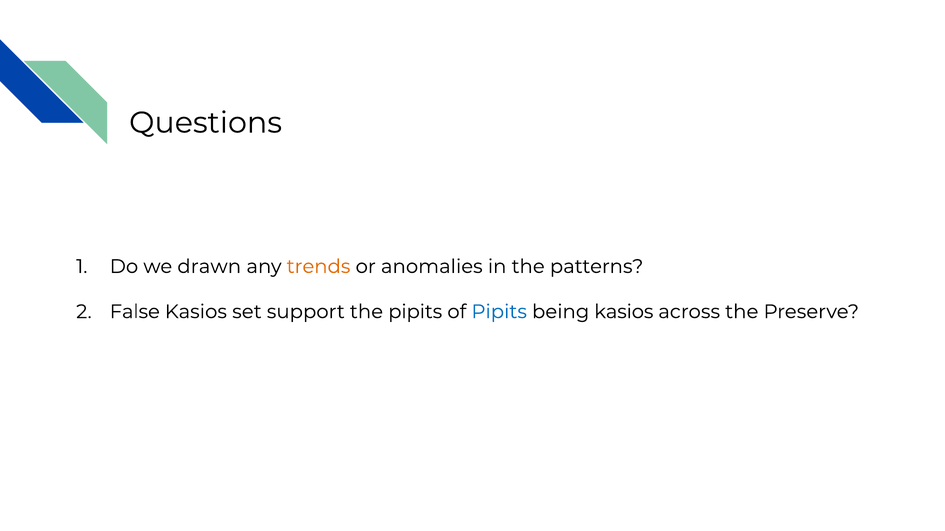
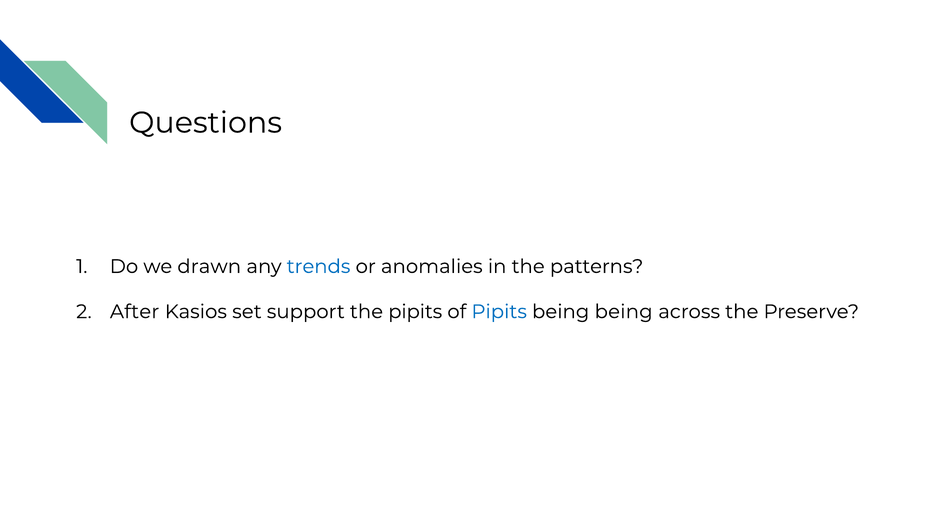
trends colour: orange -> blue (319, 267)
False: False -> After (135, 312)
being kasios: kasios -> being (624, 312)
